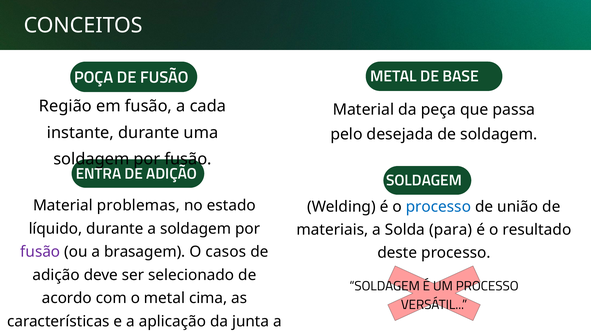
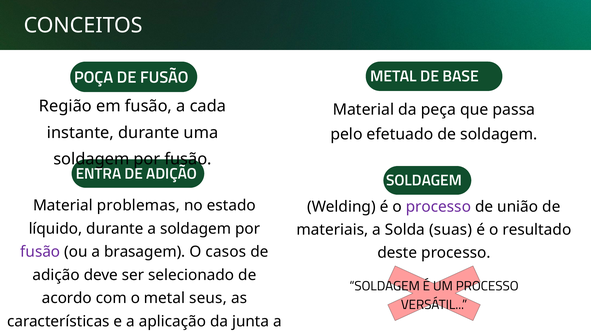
desejada: desejada -> efetuado (400, 134)
processo colour: blue -> purple (438, 207)
para: para -> suas (451, 230)
cima: cima -> seus (208, 299)
